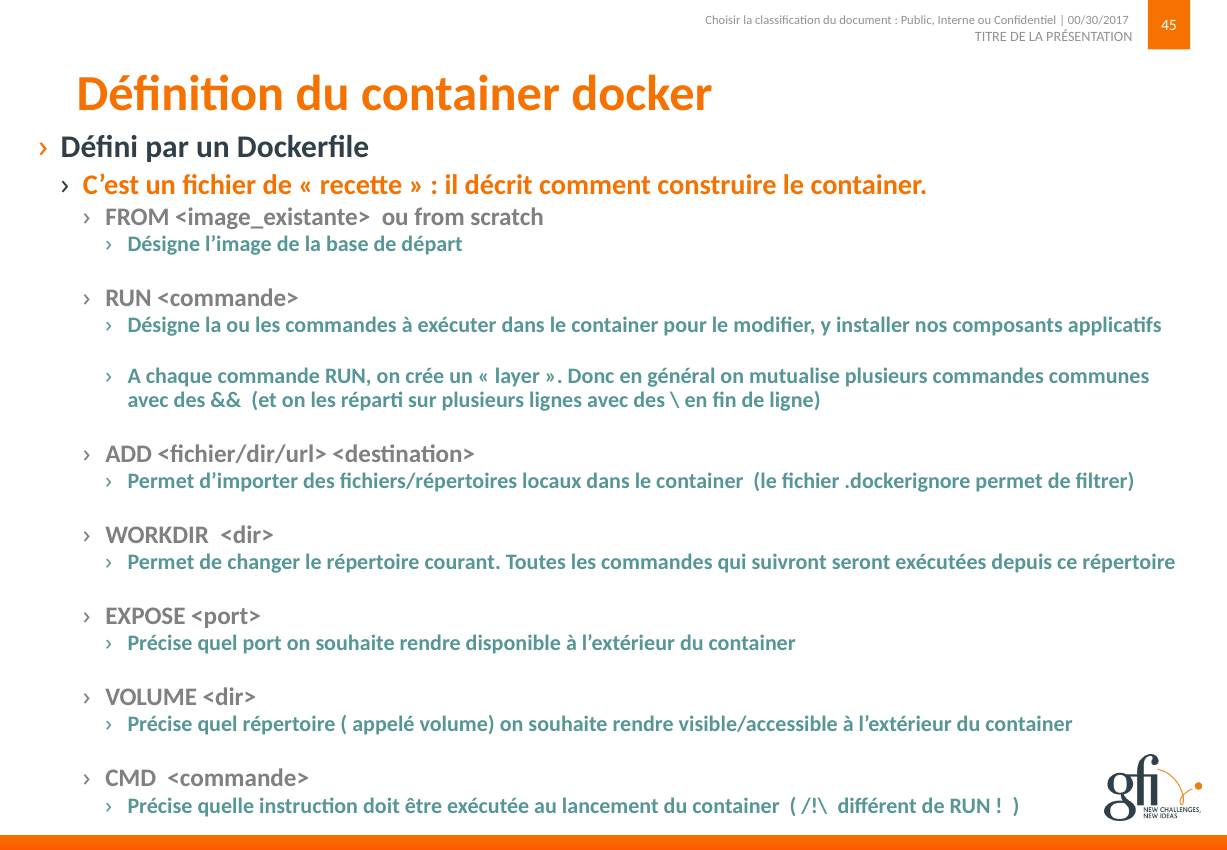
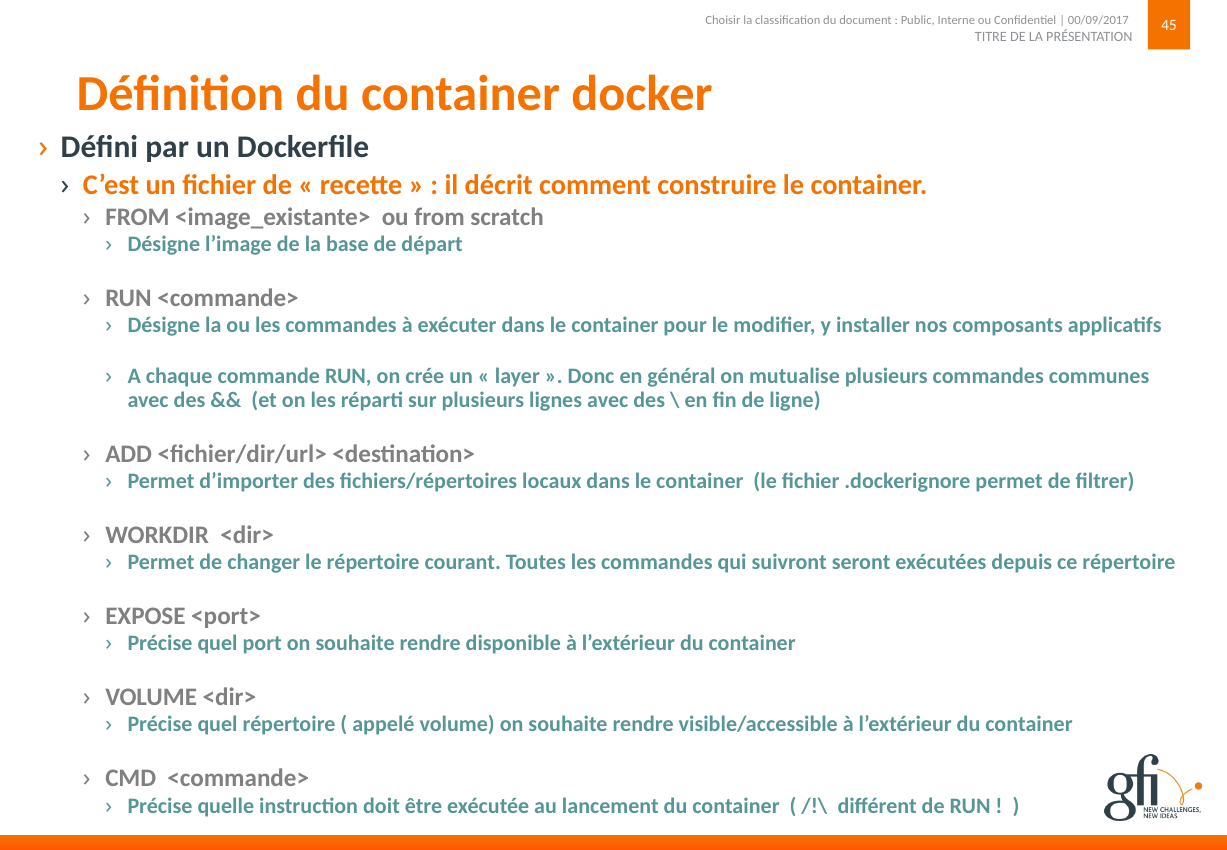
00/30/2017: 00/30/2017 -> 00/09/2017 (1098, 20)
